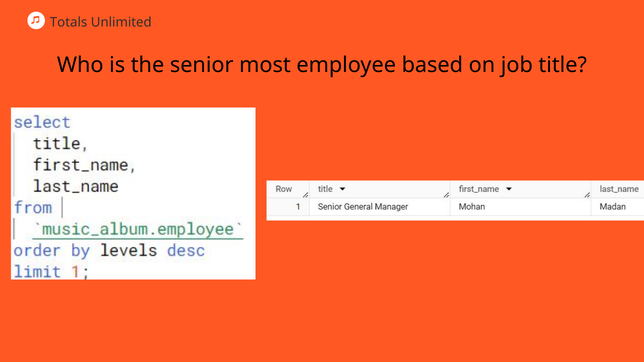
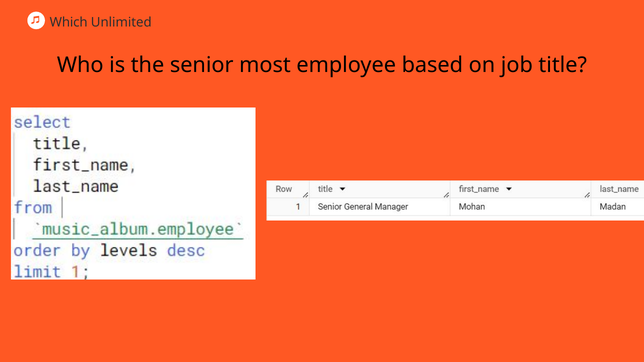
Totals: Totals -> Which (69, 22)
